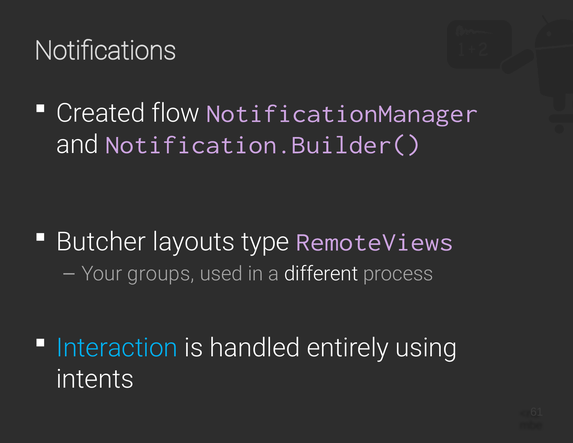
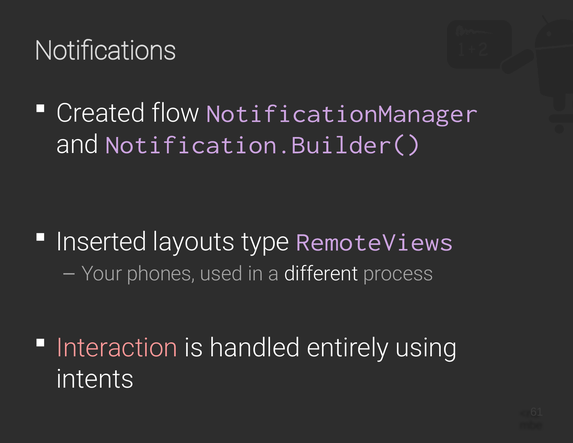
Butcher: Butcher -> Inserted (101, 242)
groups: groups -> phones (161, 274)
Interaction colour: light blue -> pink (117, 348)
